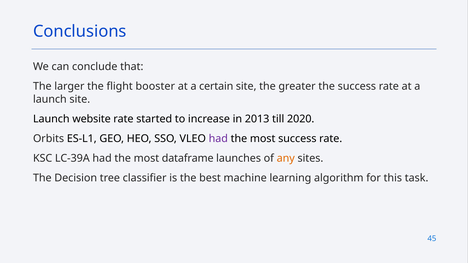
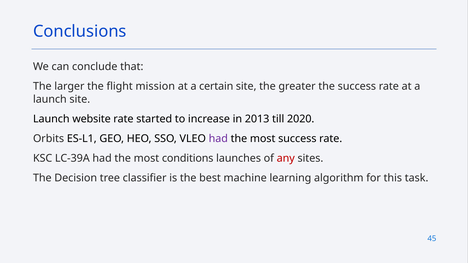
booster: booster -> mission (155, 86)
dataframe: dataframe -> conditions (188, 158)
any colour: orange -> red (286, 158)
